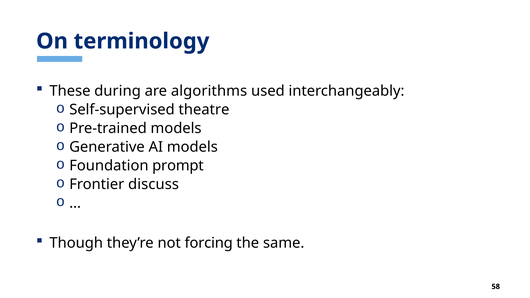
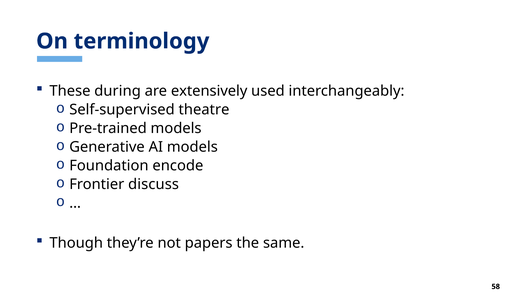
algorithms: algorithms -> extensively (209, 91)
prompt: prompt -> encode (178, 166)
forcing: forcing -> papers (209, 243)
